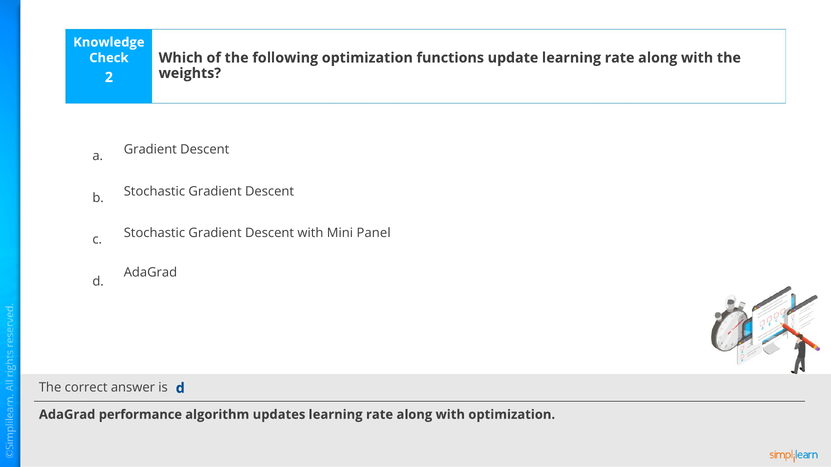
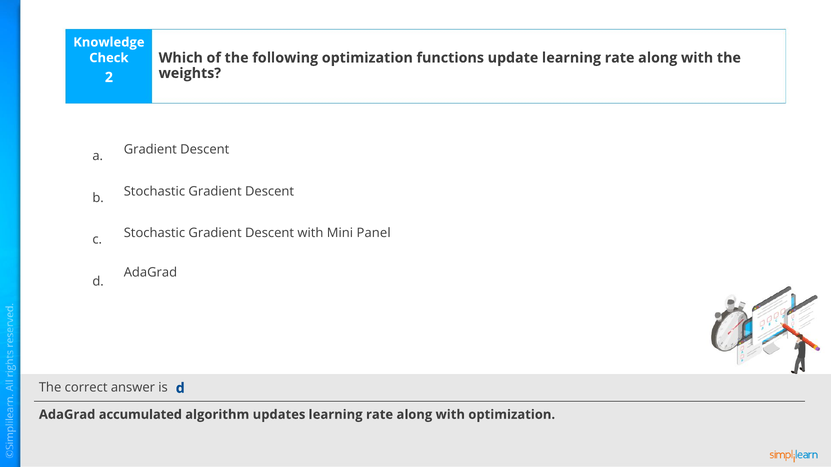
performance: performance -> accumulated (140, 415)
